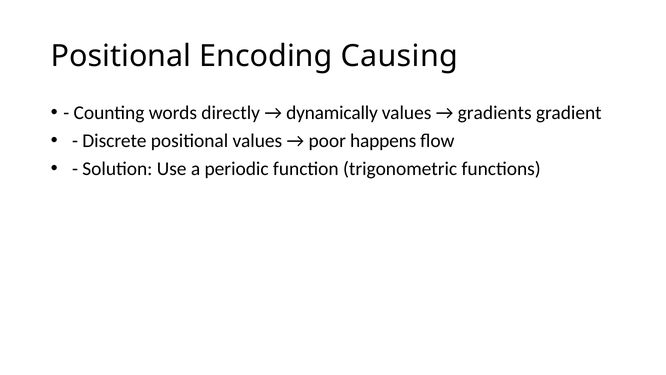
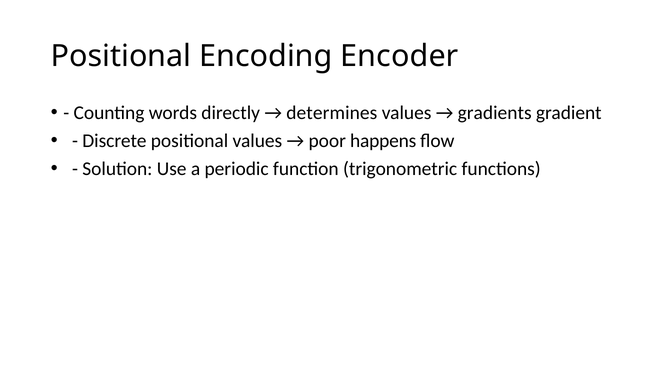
Causing: Causing -> Encoder (399, 56)
dynamically: dynamically -> determines (332, 113)
